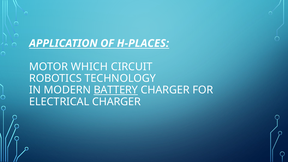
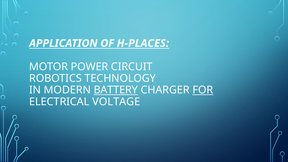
WHICH: WHICH -> POWER (90, 67)
FOR underline: none -> present (203, 90)
ELECTRICAL CHARGER: CHARGER -> VOLTAGE (116, 102)
